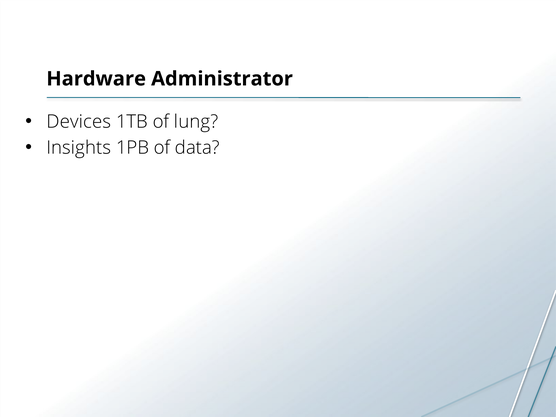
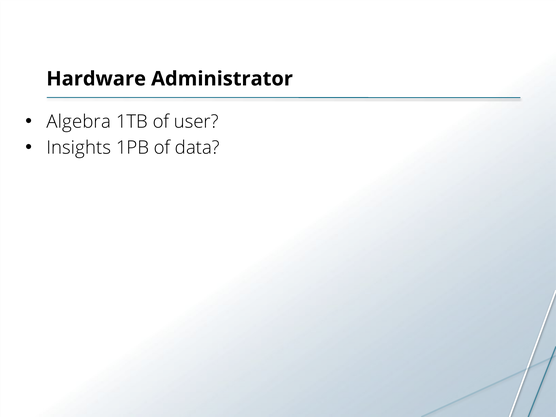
Devices: Devices -> Algebra (79, 122)
lung: lung -> user (196, 122)
